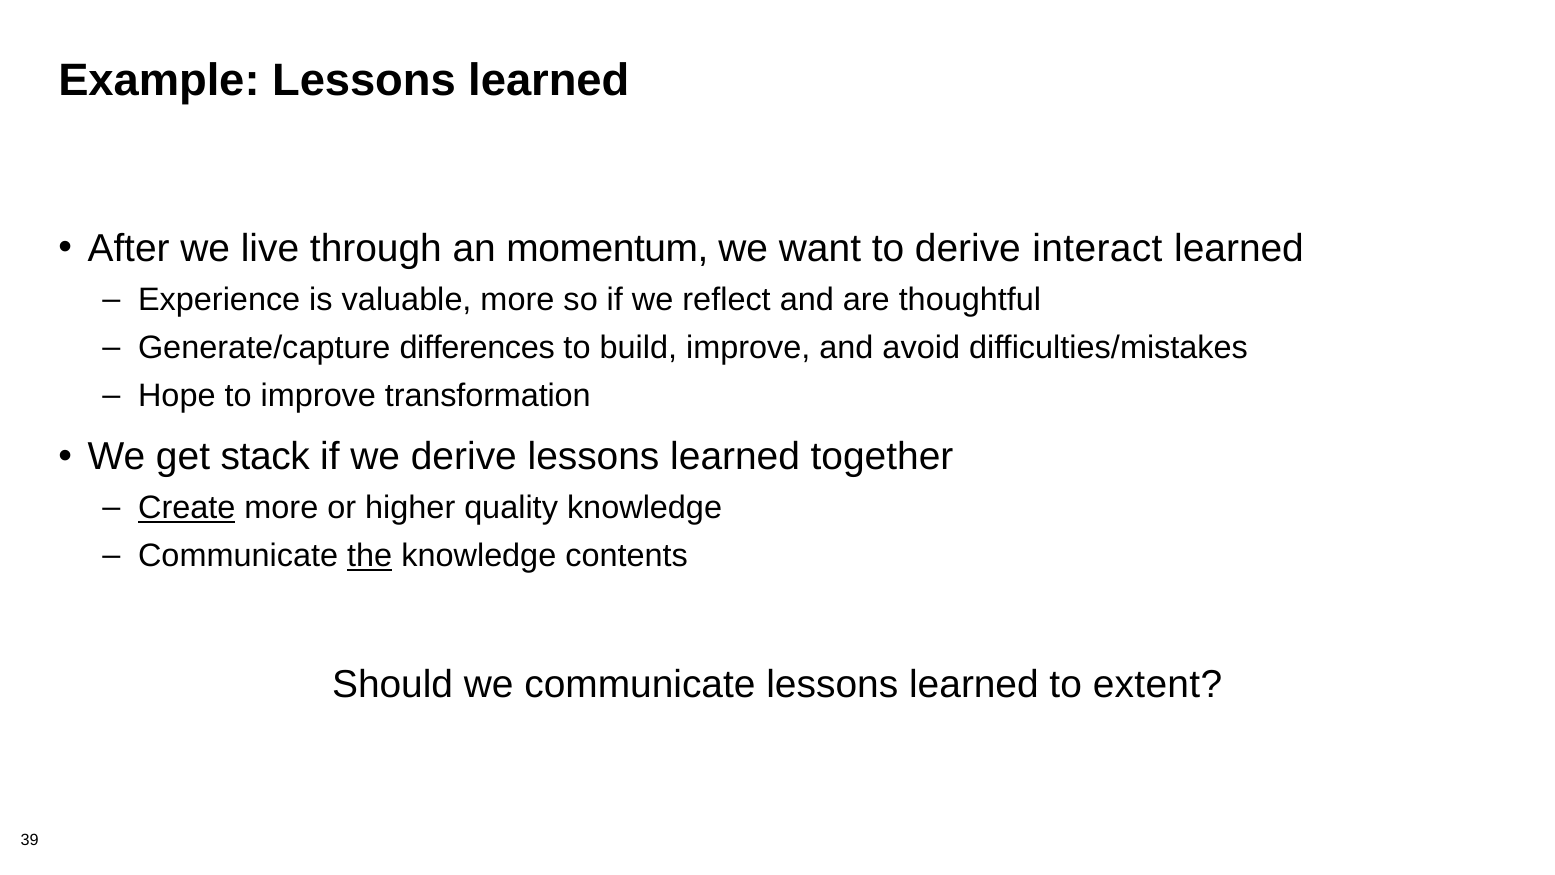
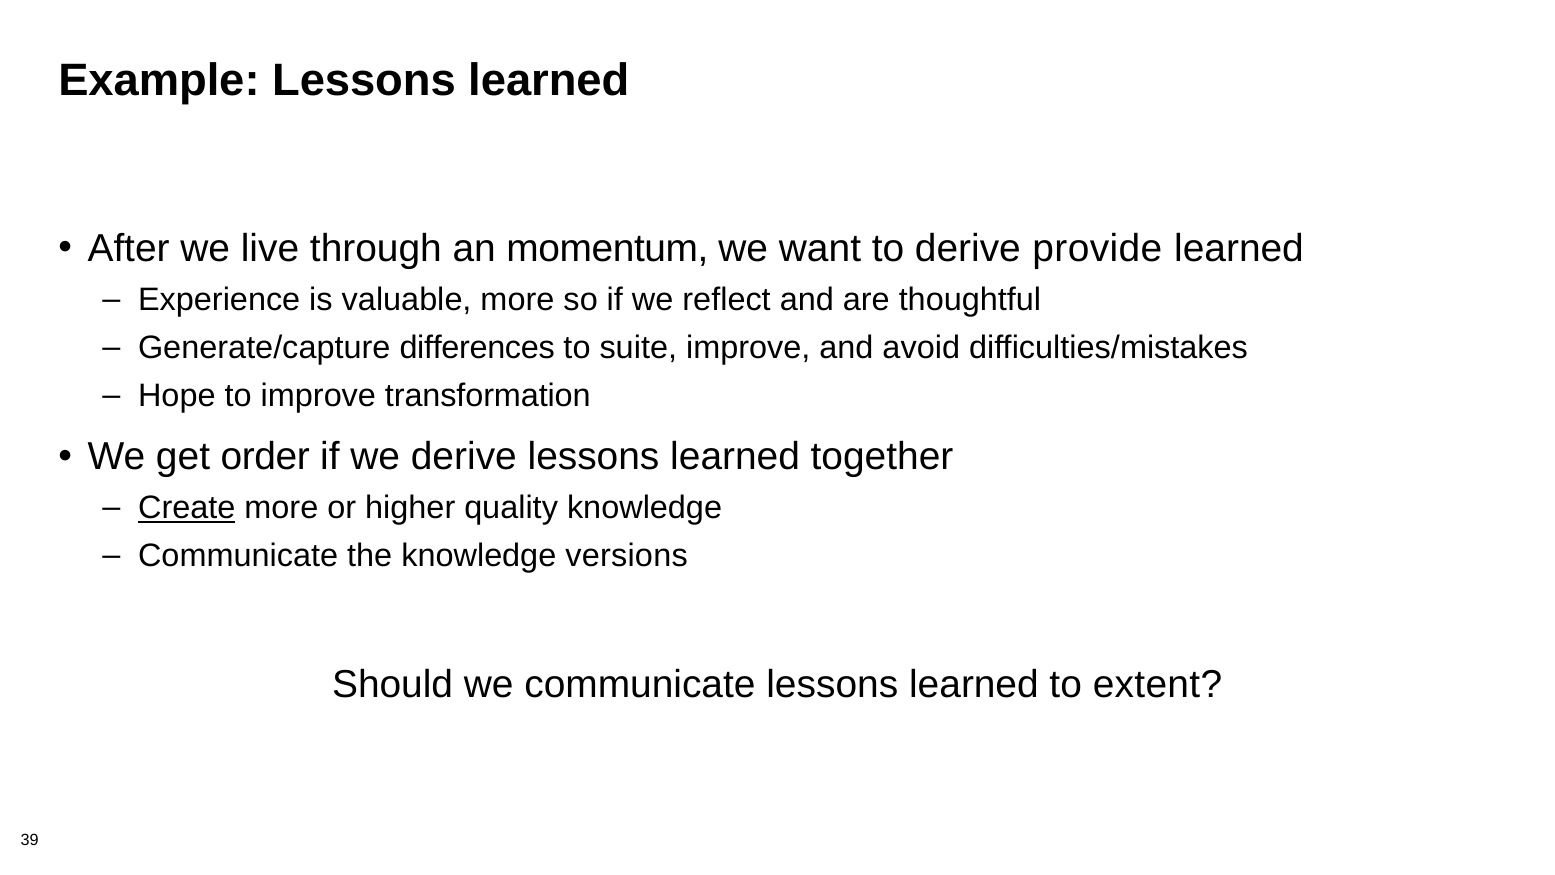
interact: interact -> provide (1097, 248)
build: build -> suite (638, 348)
stack: stack -> order (265, 457)
the underline: present -> none (370, 556)
contents: contents -> versions (627, 556)
